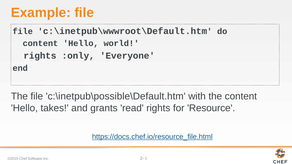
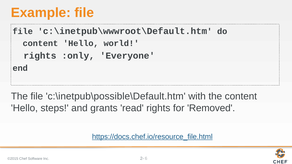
takes: takes -> steps (55, 108)
Resource: Resource -> Removed (211, 108)
